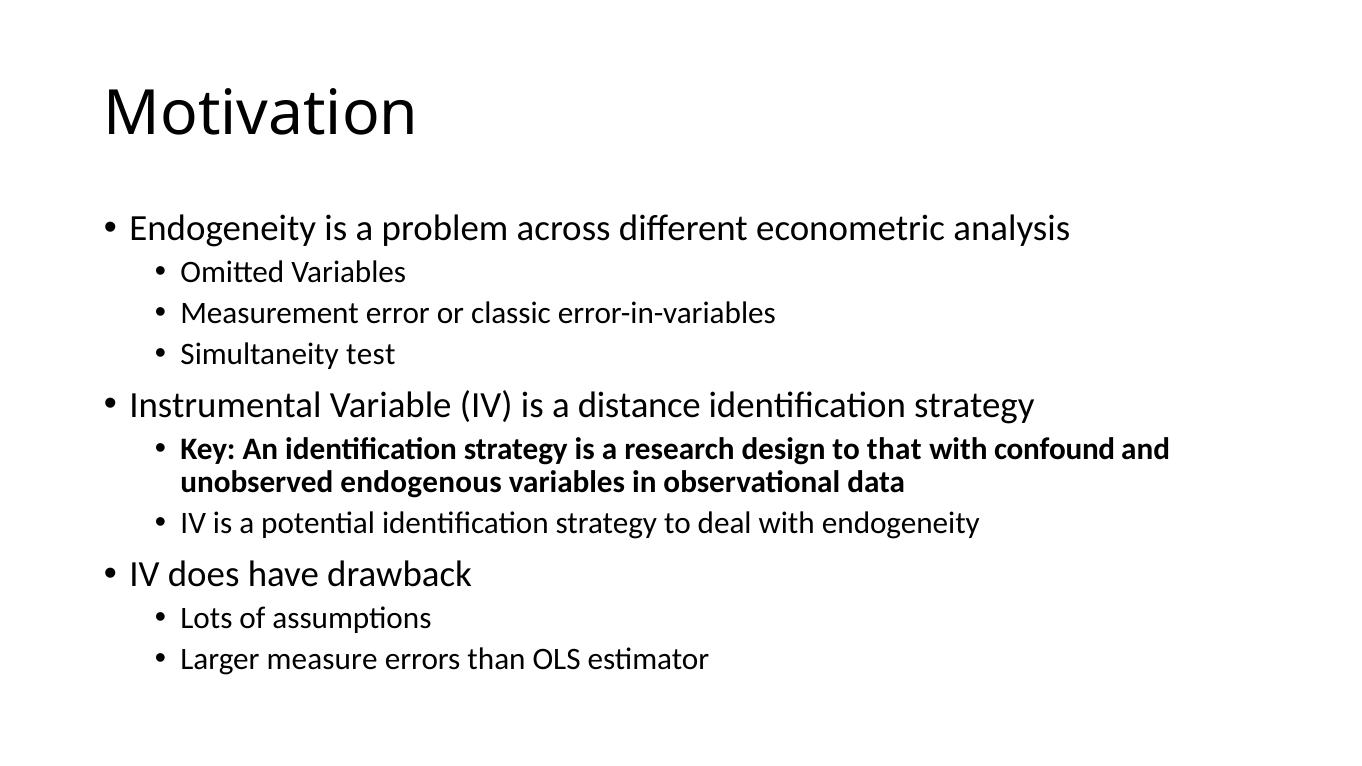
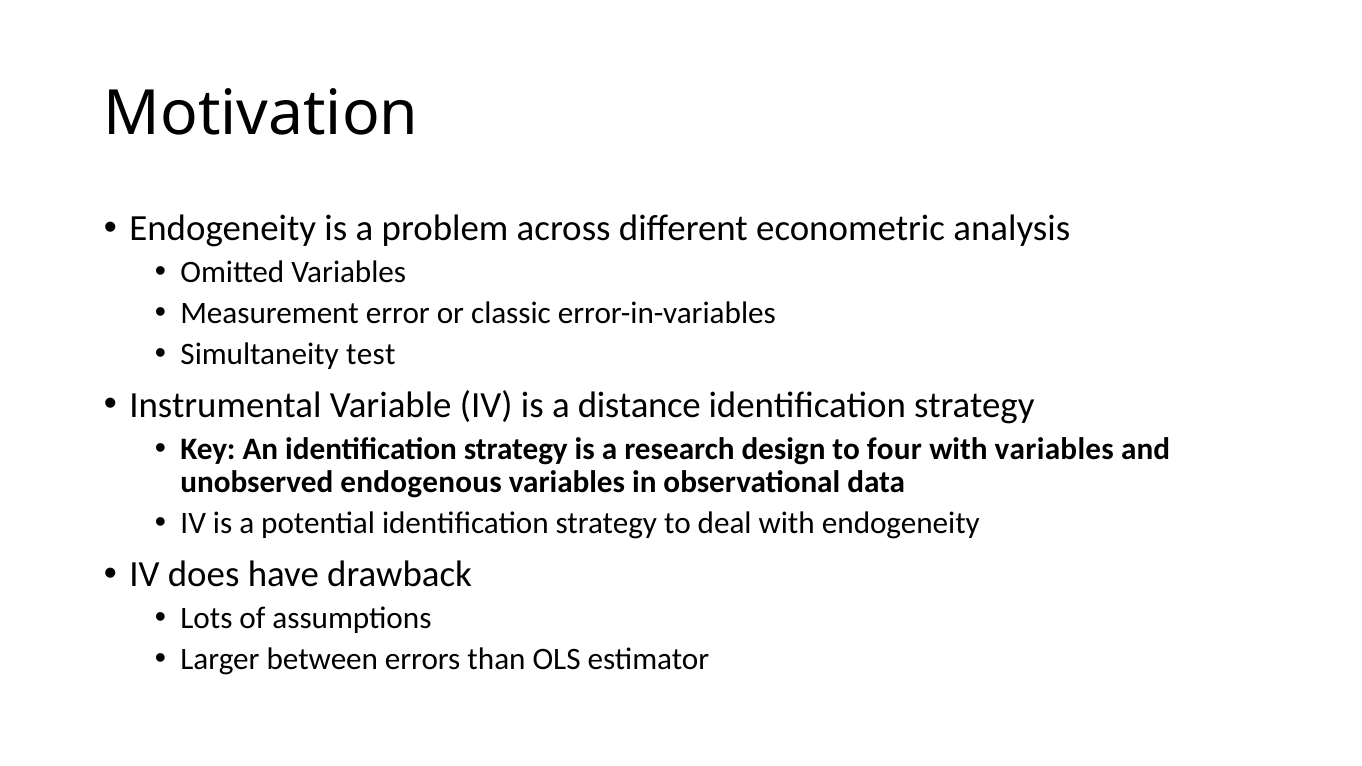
that: that -> four (894, 449)
with confound: confound -> variables (1054, 449)
measure: measure -> between (322, 659)
